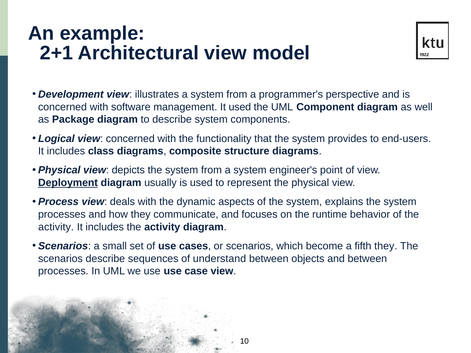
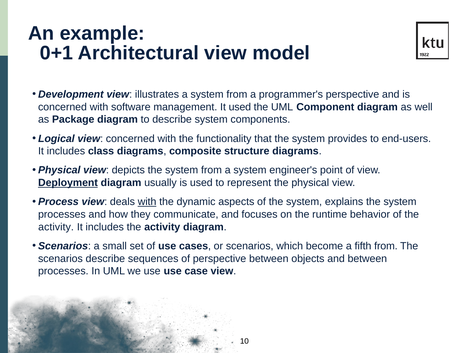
2+1: 2+1 -> 0+1 (57, 53)
with underline: none -> present (147, 202)
fifth they: they -> from (386, 246)
of understand: understand -> perspective (220, 259)
